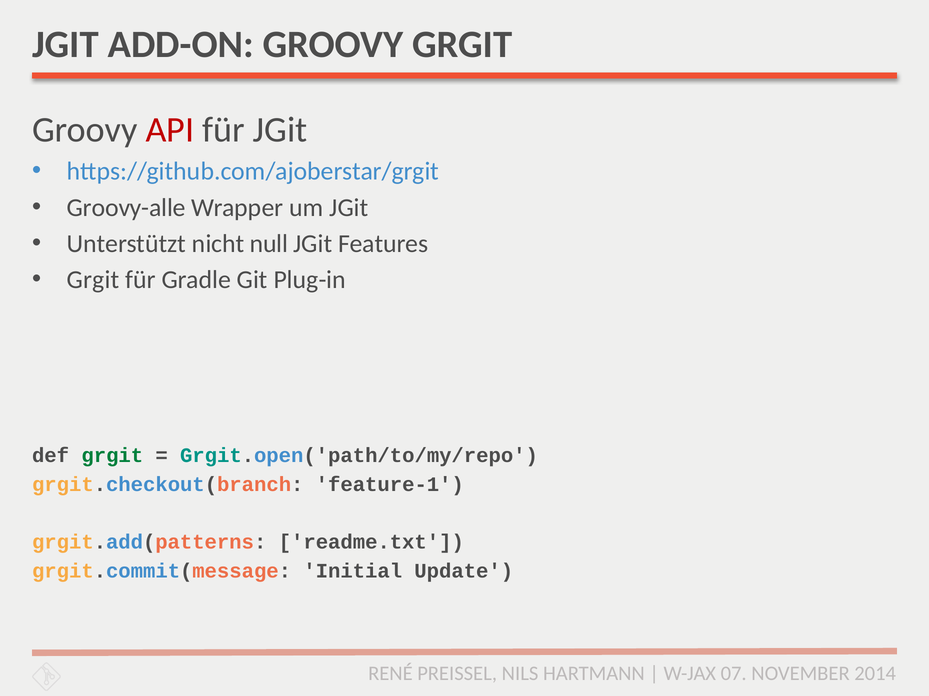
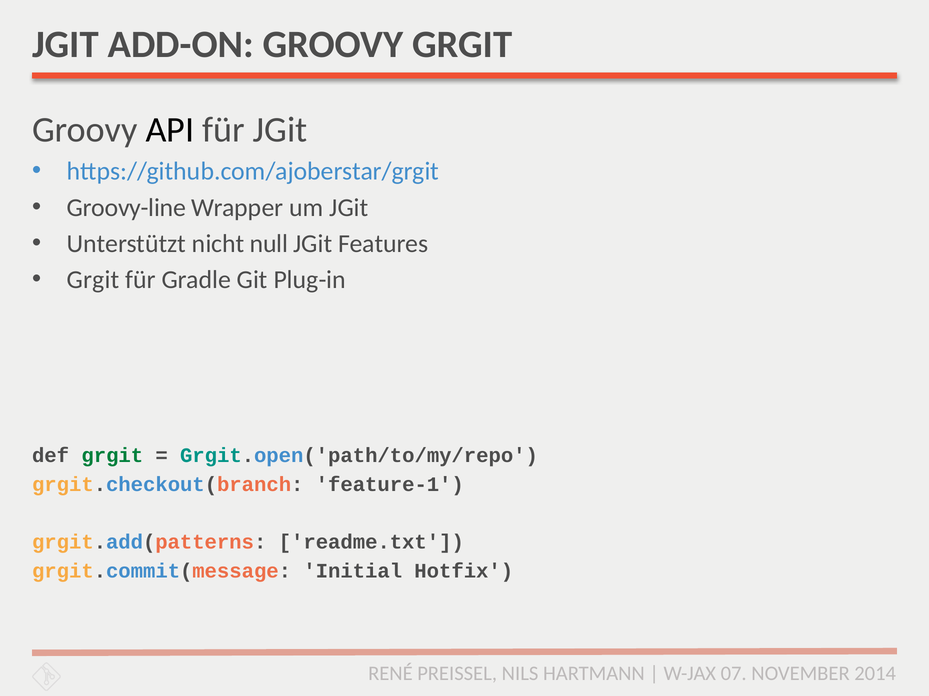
API colour: red -> black (170, 130)
Groovy-alle: Groovy-alle -> Groovy-line (126, 208)
Update: Update -> Hotfix (464, 571)
